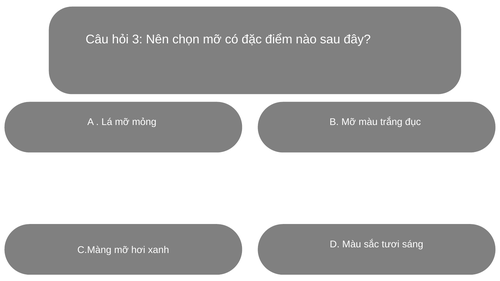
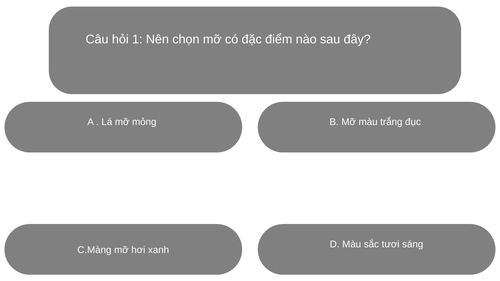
3: 3 -> 1 (137, 39)
